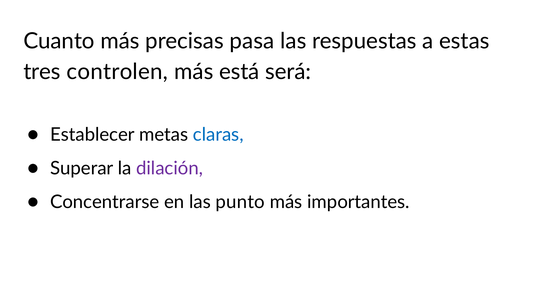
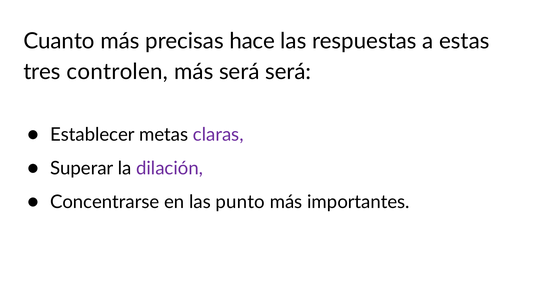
pasa: pasa -> hace (252, 41)
más está: está -> será (239, 72)
claras colour: blue -> purple (218, 135)
